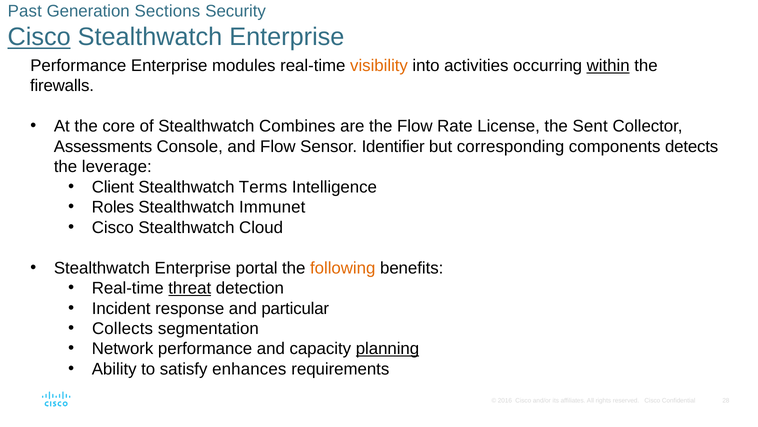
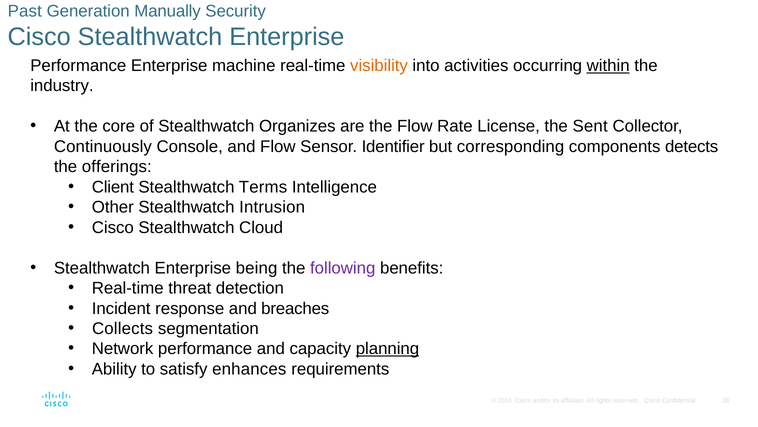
Sections: Sections -> Manually (168, 11)
Cisco underline: present -> none (39, 37)
modules: modules -> machine (244, 66)
firewalls: firewalls -> industry (62, 86)
Combines: Combines -> Organizes (297, 126)
Assessments: Assessments -> Continuously (103, 146)
leverage: leverage -> offerings (117, 167)
Roles: Roles -> Other (113, 207)
Immunet: Immunet -> Intrusion (272, 207)
portal: portal -> being (257, 268)
following colour: orange -> purple (343, 268)
threat underline: present -> none (190, 288)
particular: particular -> breaches (295, 308)
